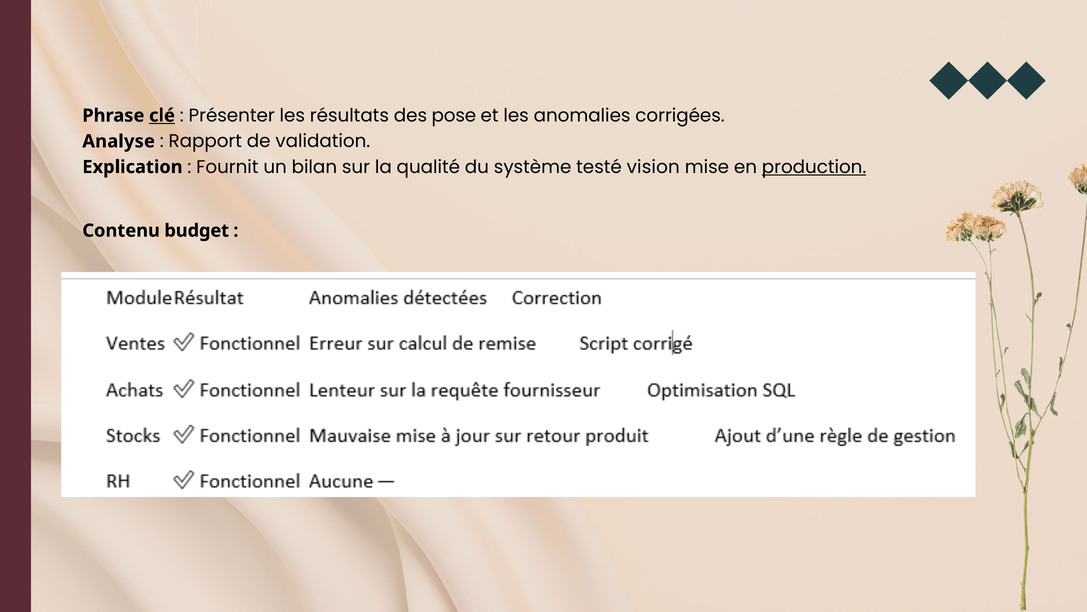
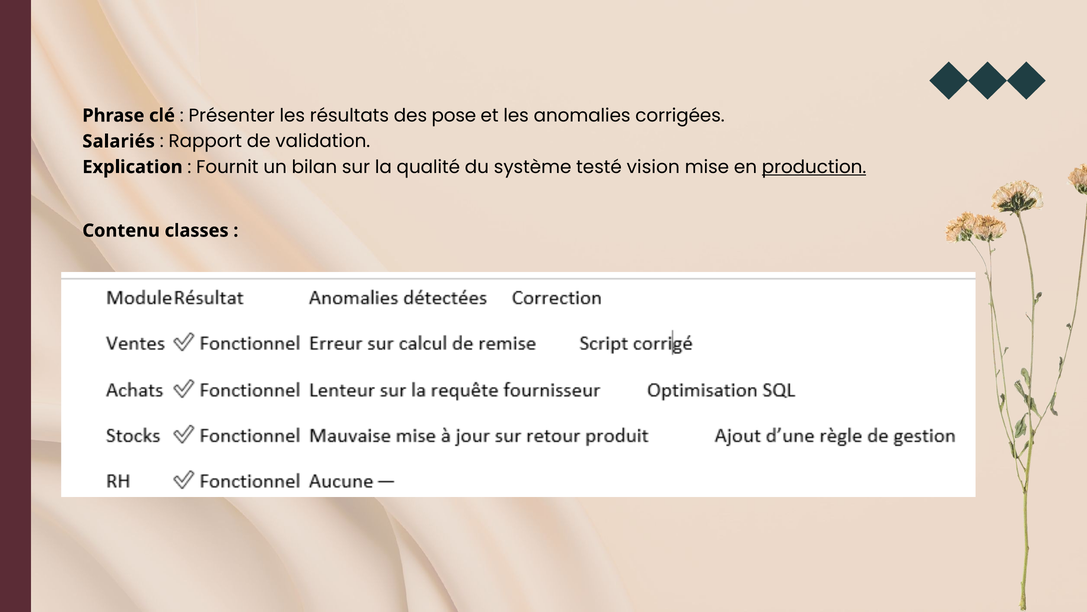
clé underline: present -> none (162, 116)
Analyse: Analyse -> Salariés (119, 141)
budget: budget -> classes (197, 230)
